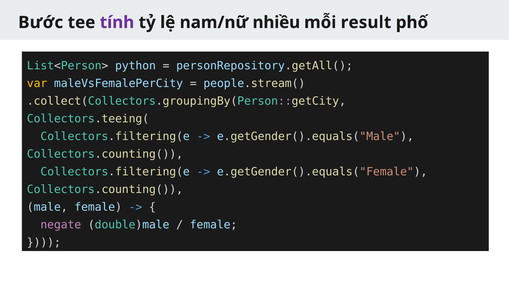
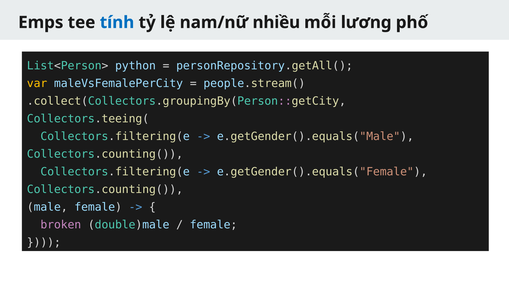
Bước: Bước -> Emps (41, 22)
tính colour: purple -> blue (117, 22)
result: result -> lương (366, 22)
negate: negate -> broken (61, 224)
